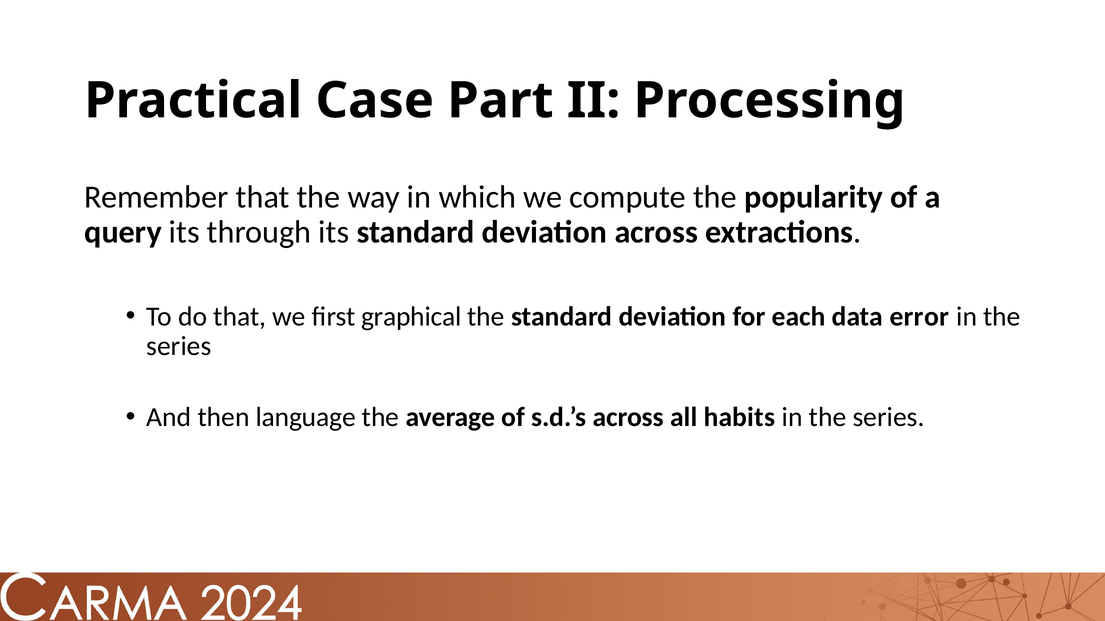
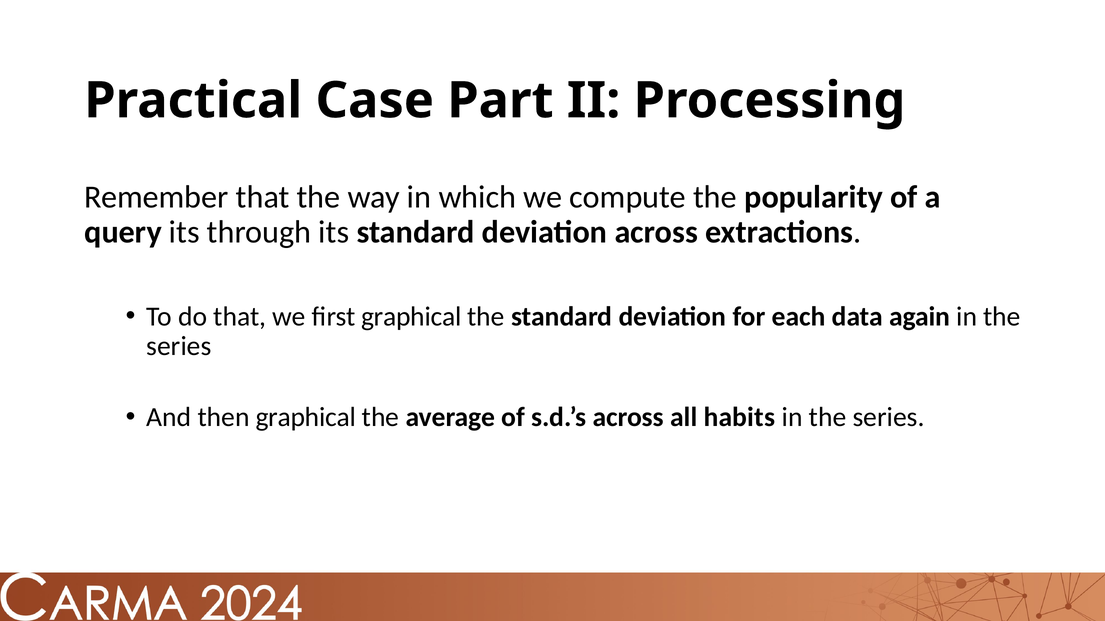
error: error -> again (920, 317)
then language: language -> graphical (306, 418)
